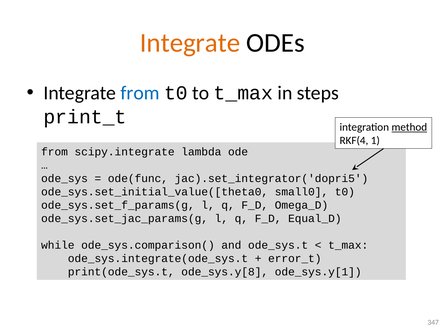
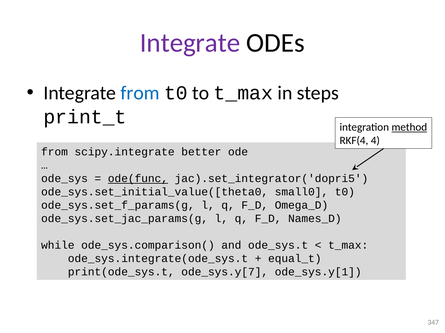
Integrate colour: orange -> purple (190, 43)
1: 1 -> 4 (375, 141)
lambda: lambda -> better (201, 152)
ode(func underline: none -> present (138, 179)
Equal_D: Equal_D -> Names_D (315, 219)
error_t: error_t -> equal_t (295, 259)
ode_sys.y[8: ode_sys.y[8 -> ode_sys.y[7 (225, 272)
